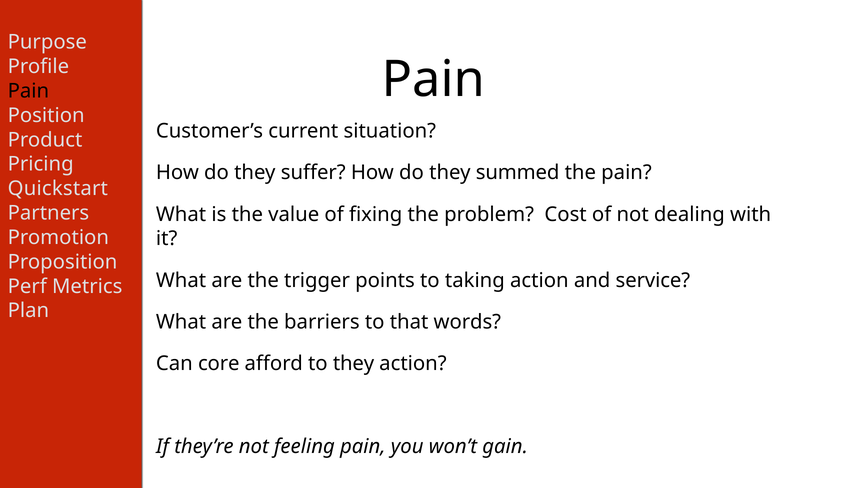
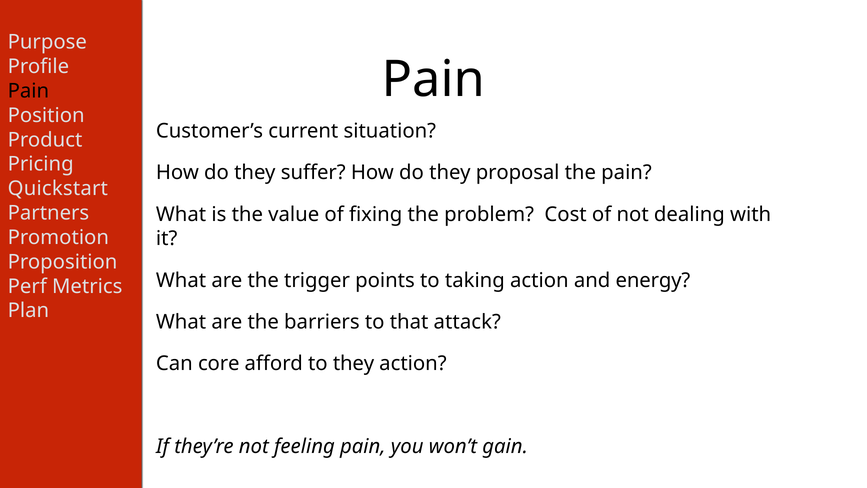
summed: summed -> proposal (518, 173)
service: service -> energy (653, 280)
words: words -> attack (467, 322)
